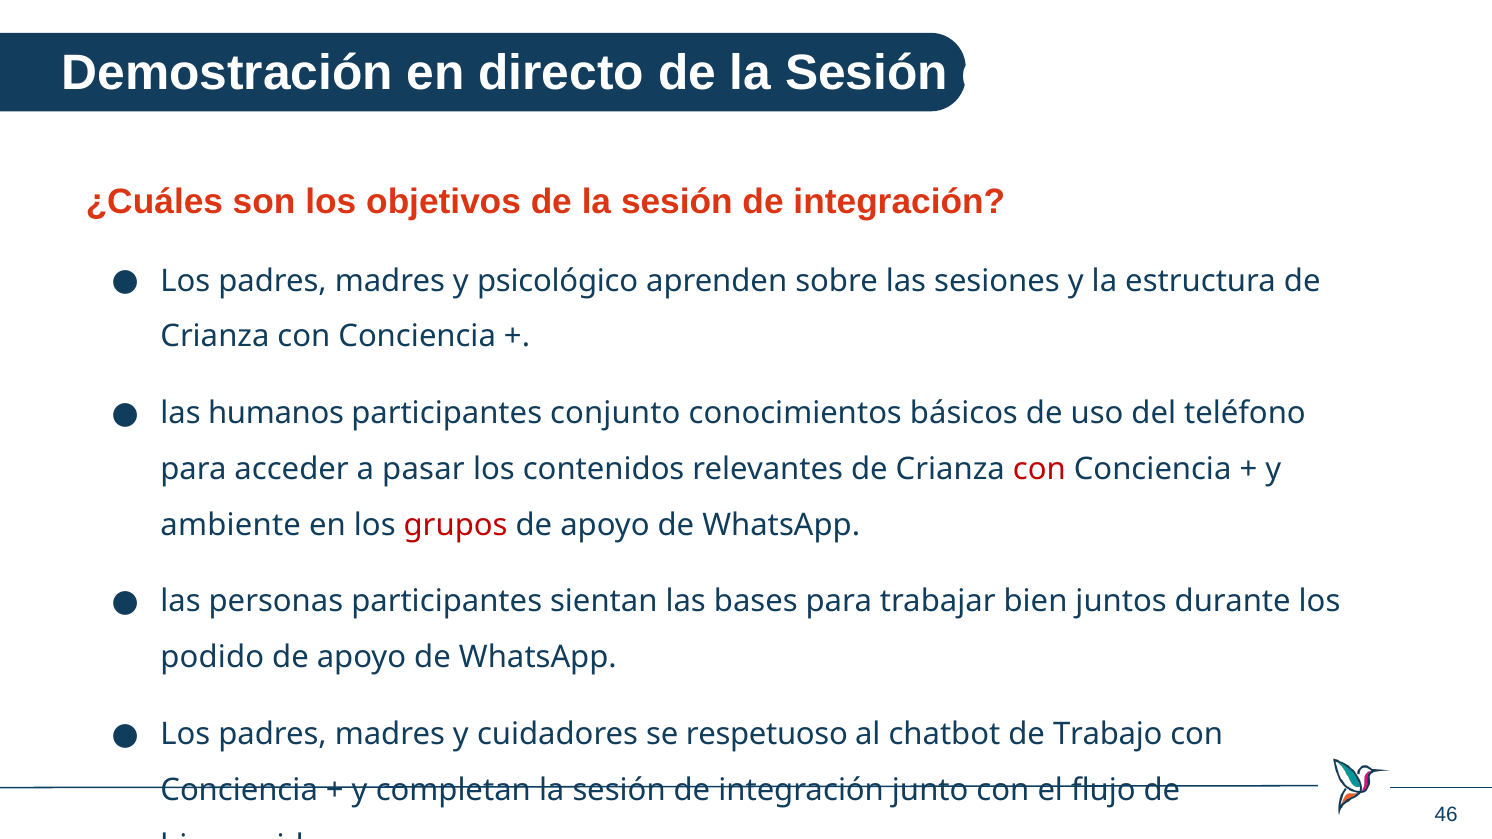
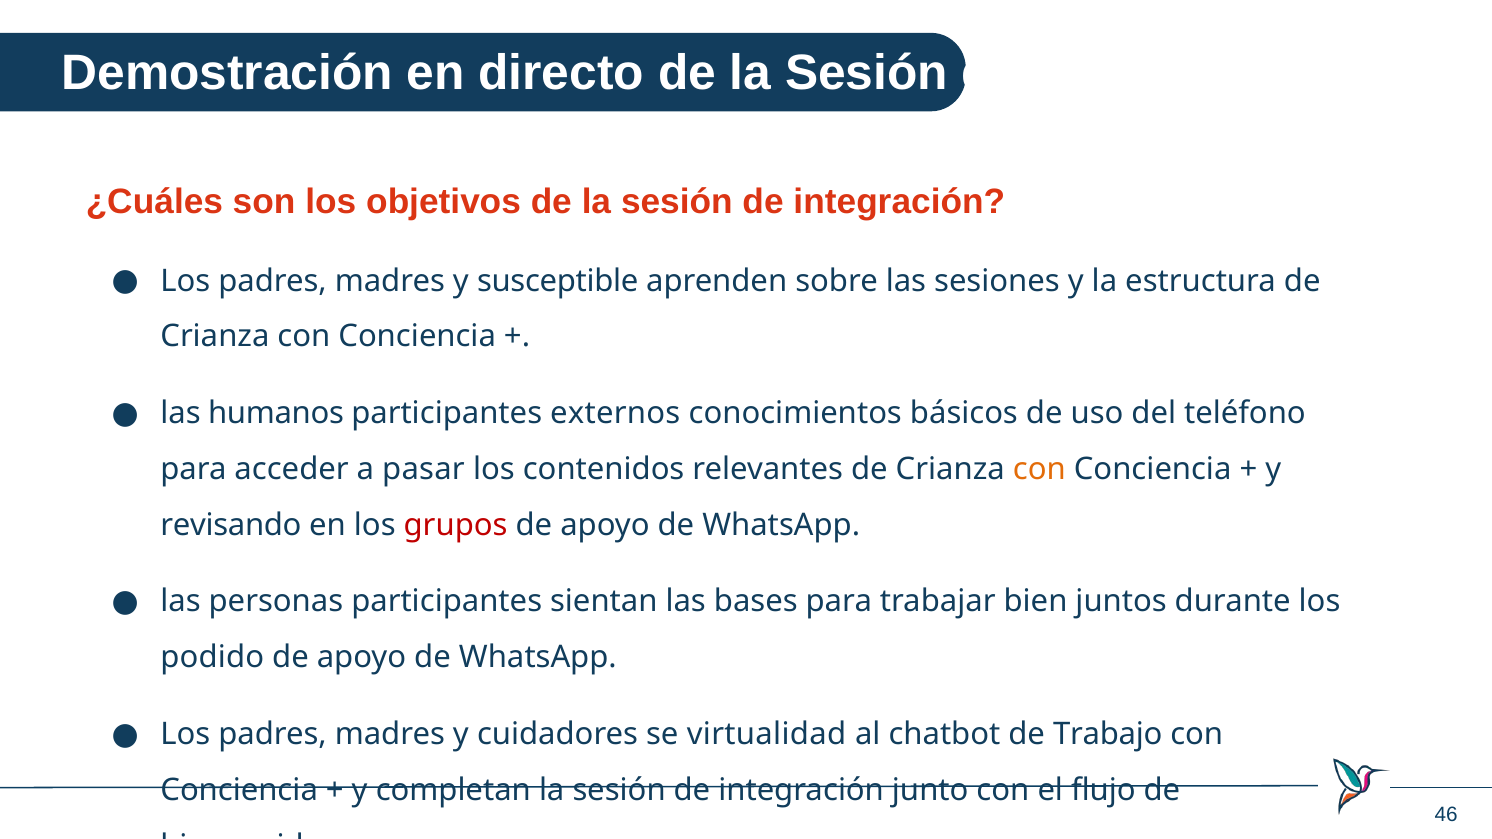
psicológico: psicológico -> susceptible (558, 281)
conjunto: conjunto -> externos (615, 413)
con colour: red -> orange (1039, 469)
ambiente: ambiente -> revisando (231, 525)
respetuoso: respetuoso -> virtualidad (766, 735)
